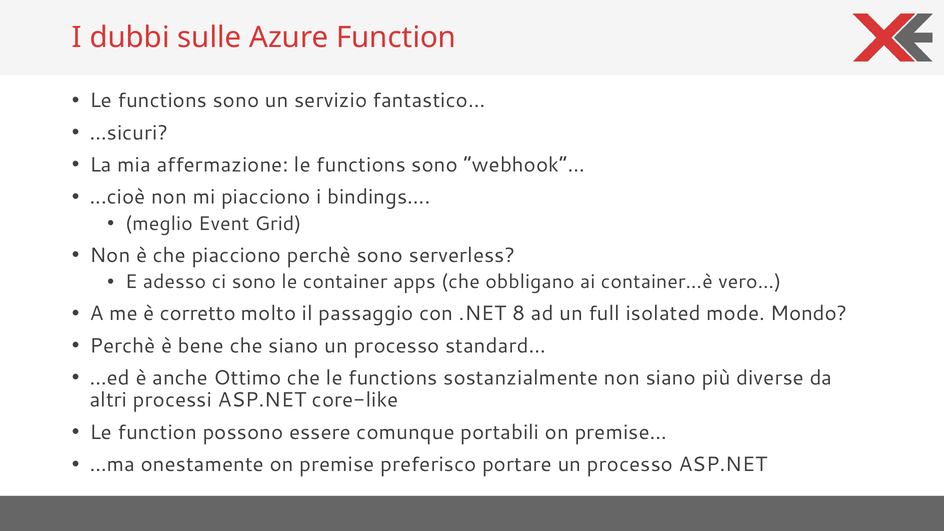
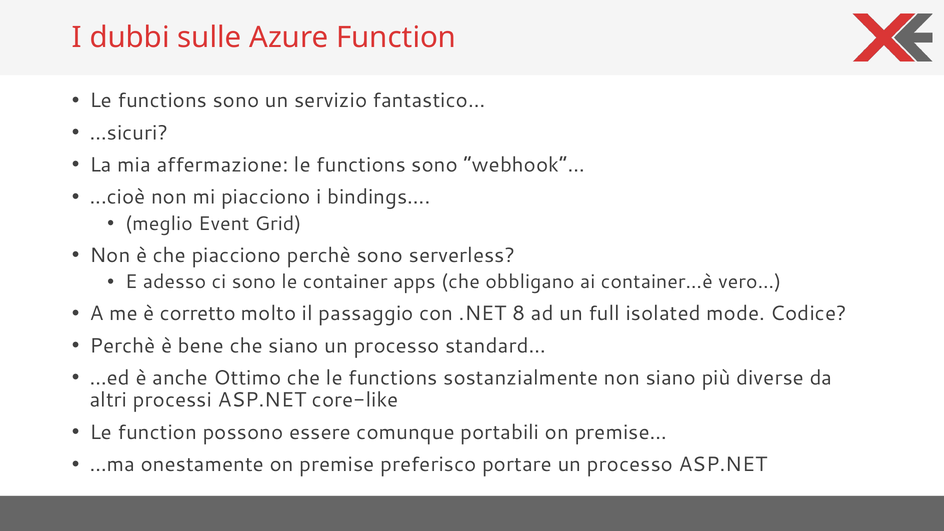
Mondo: Mondo -> Codice (809, 314)
